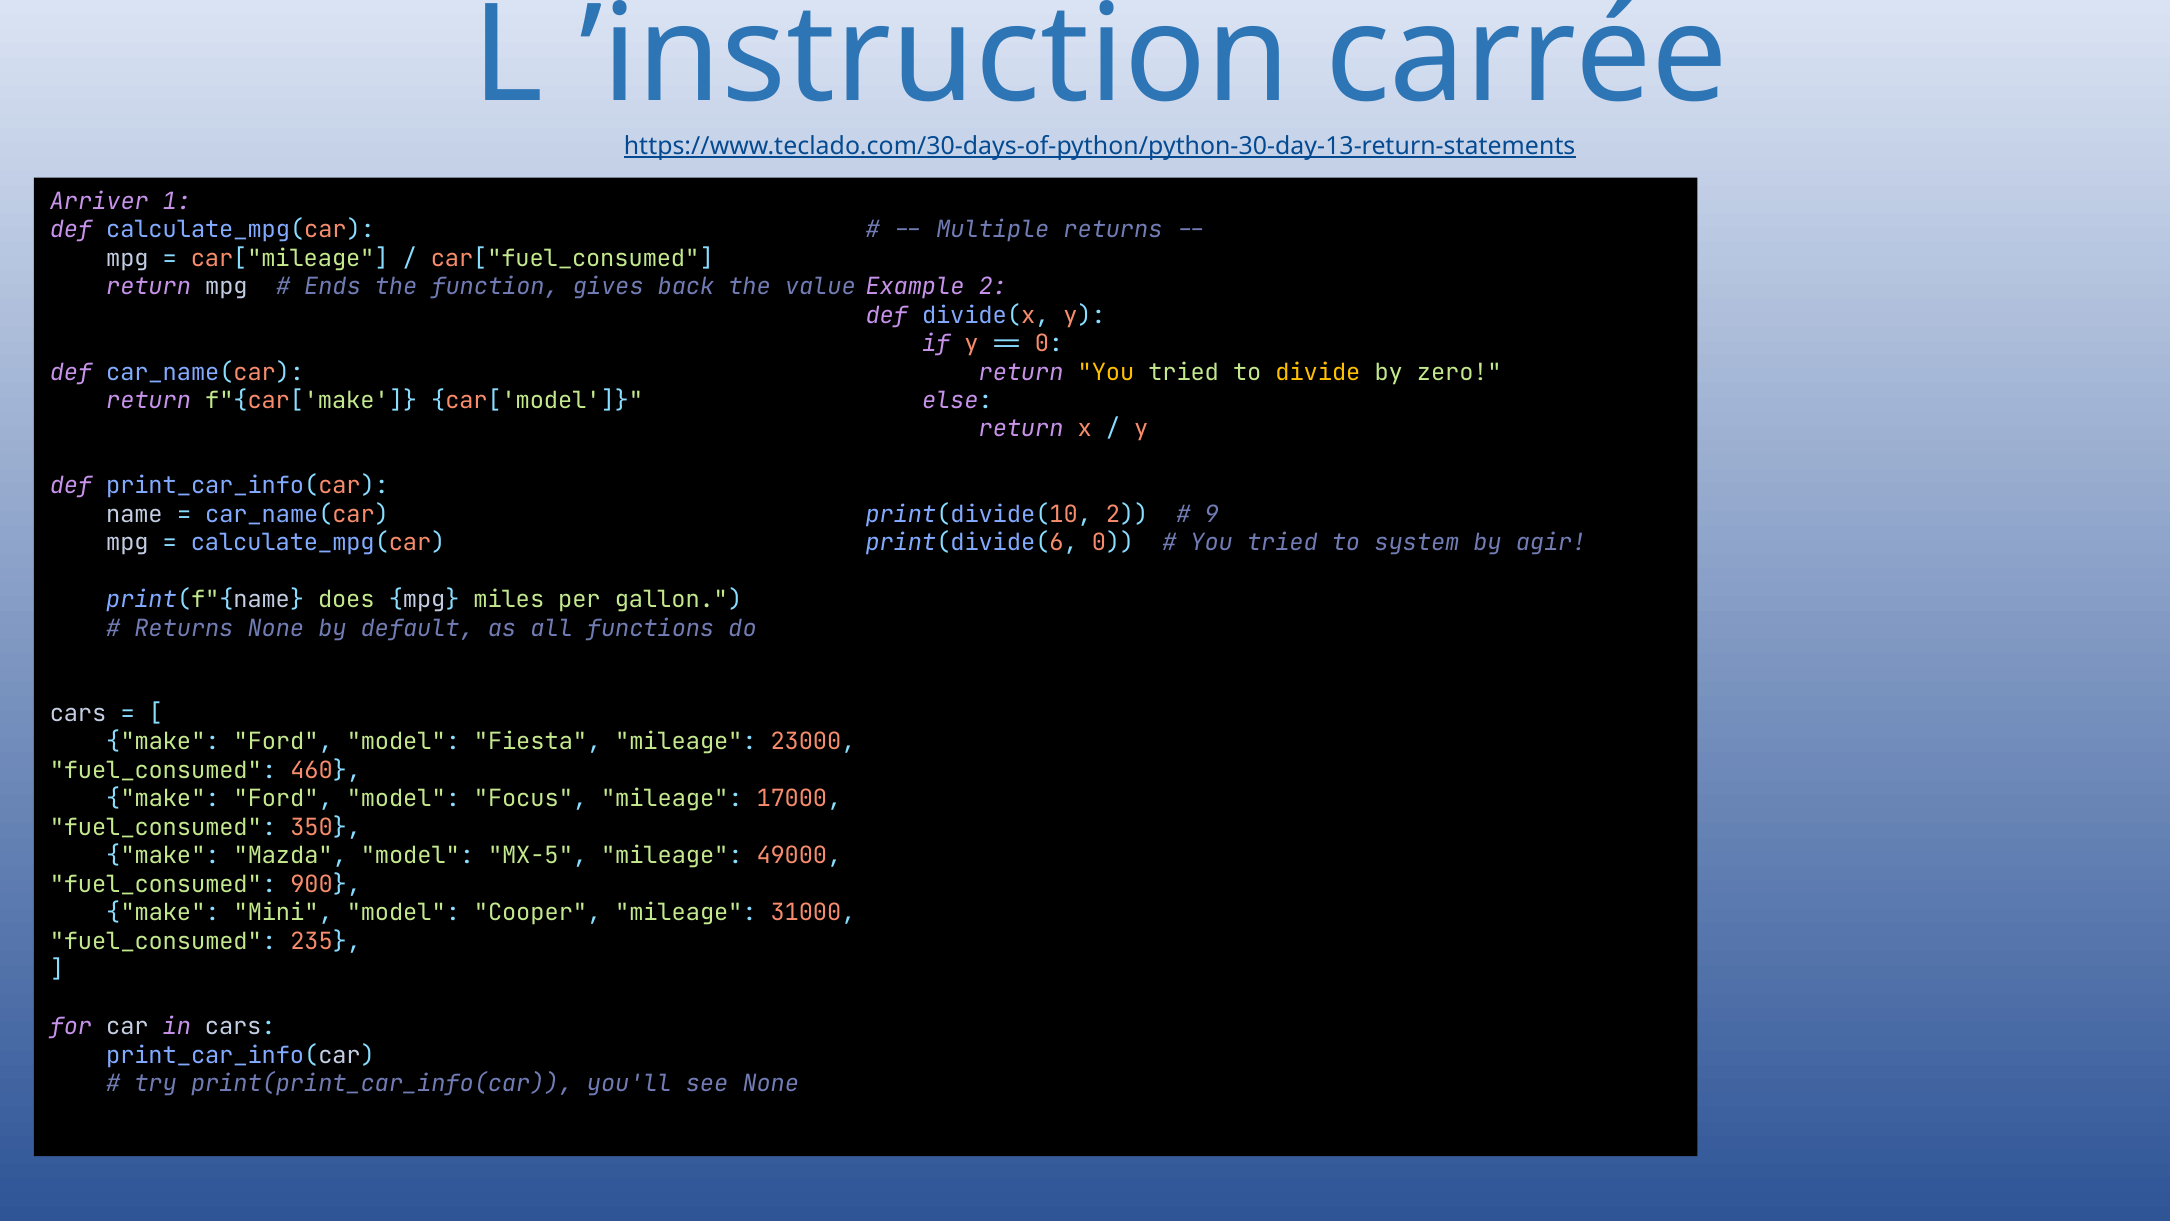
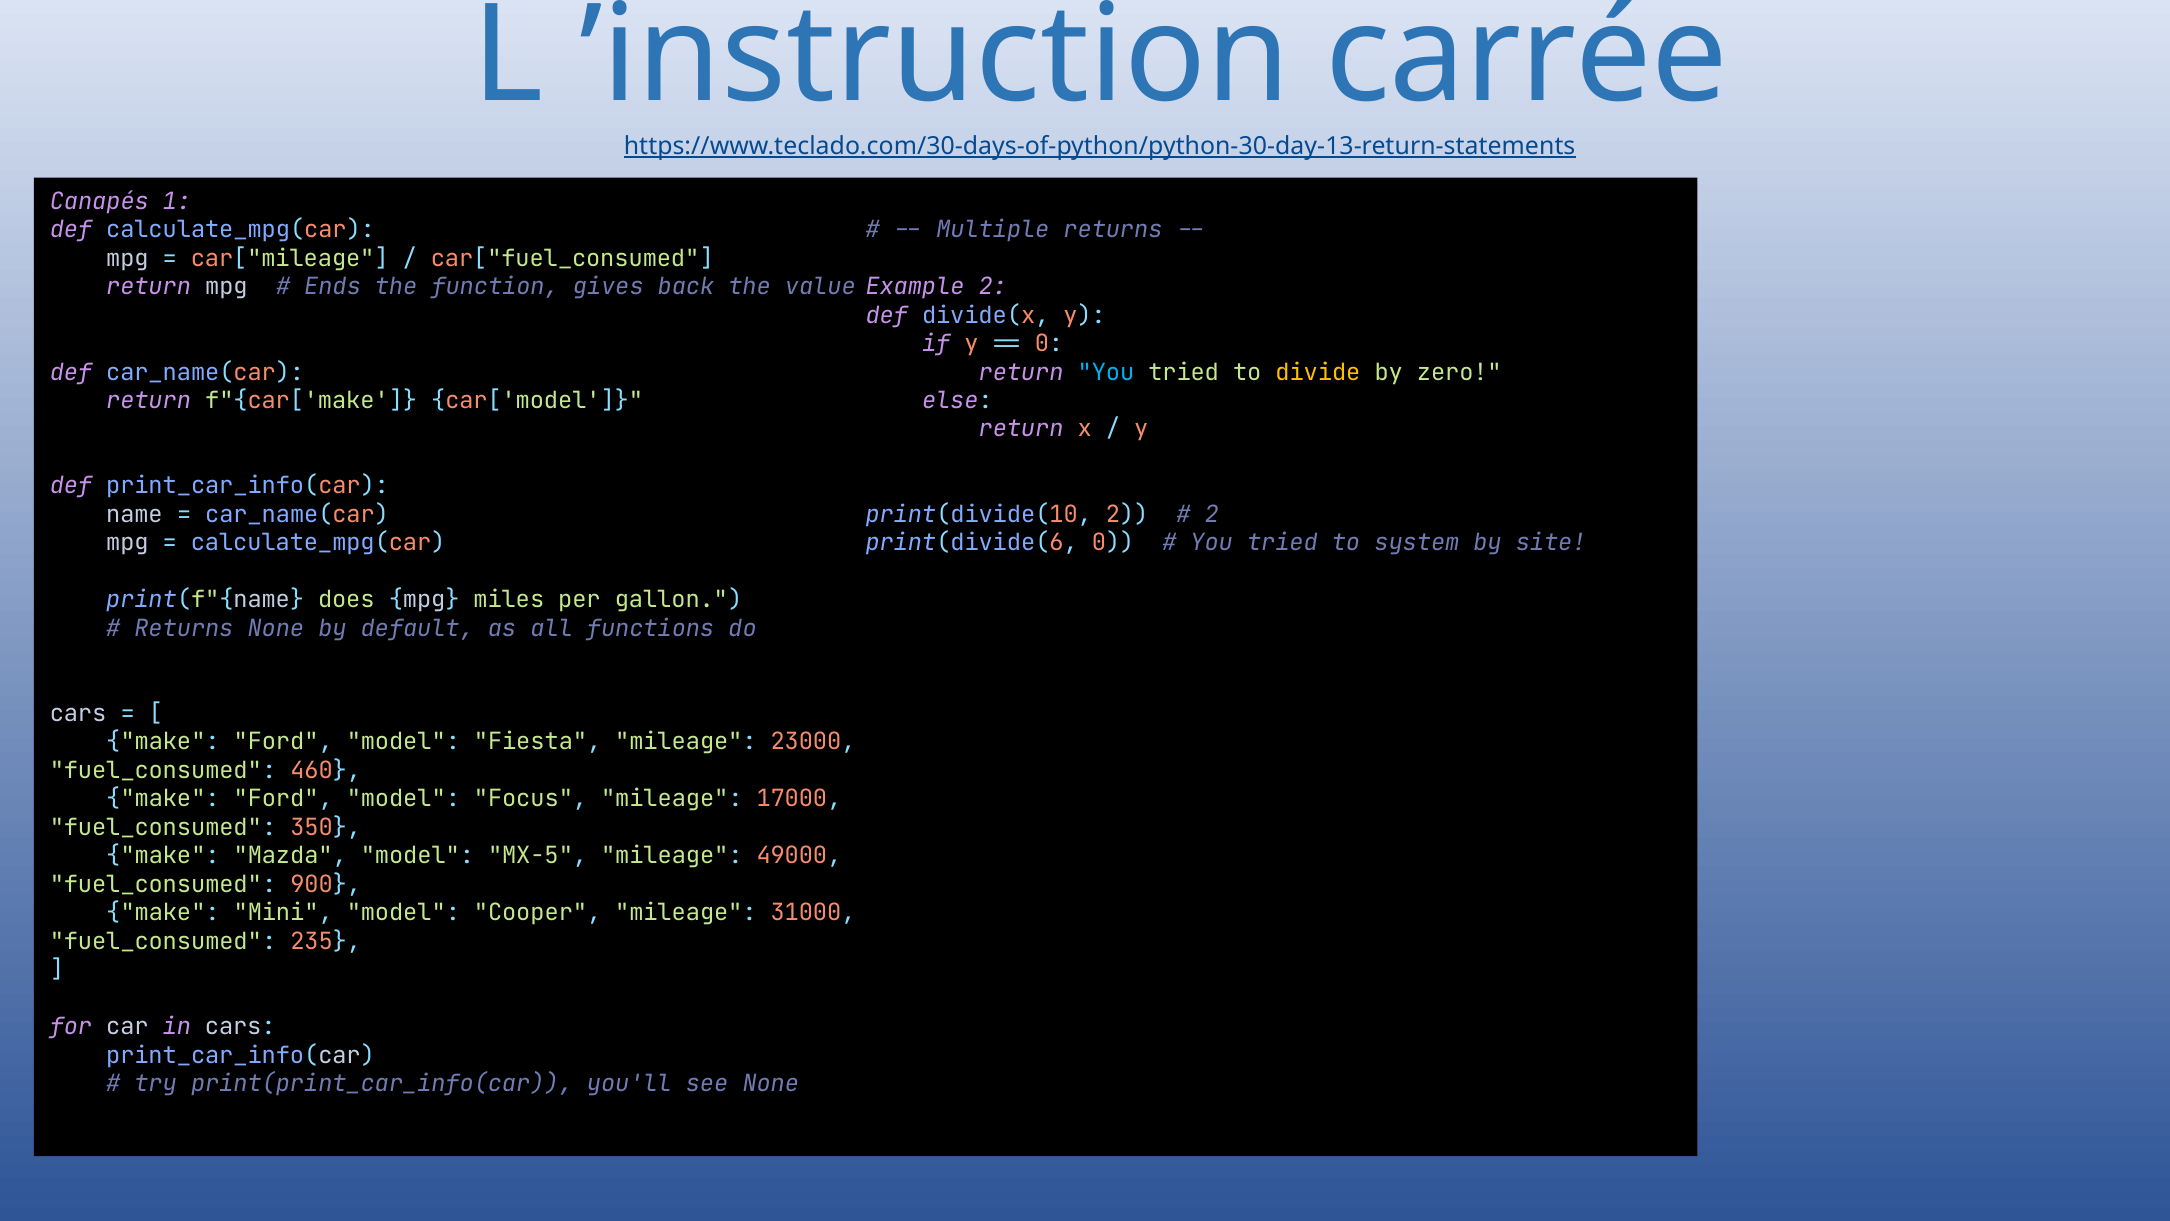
Arriver: Arriver -> Canapés (99, 201)
You colour: yellow -> light blue (1106, 372)
9: 9 -> 2 (1212, 514)
agir: agir -> site (1551, 543)
